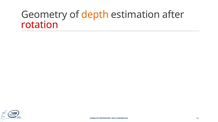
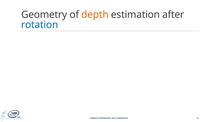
rotation colour: red -> blue (40, 25)
